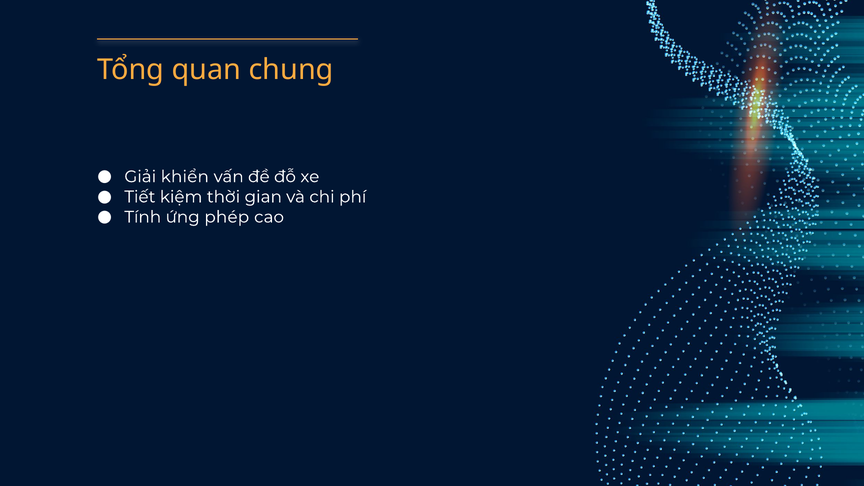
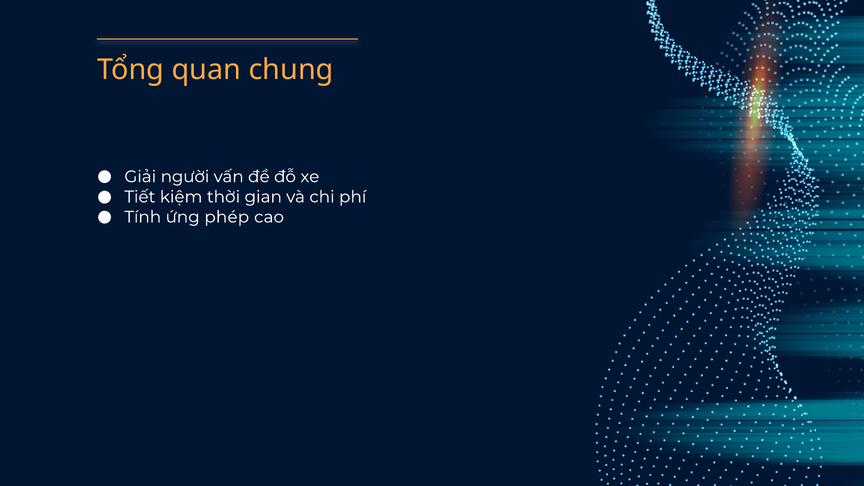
khiển: khiển -> người (185, 177)
